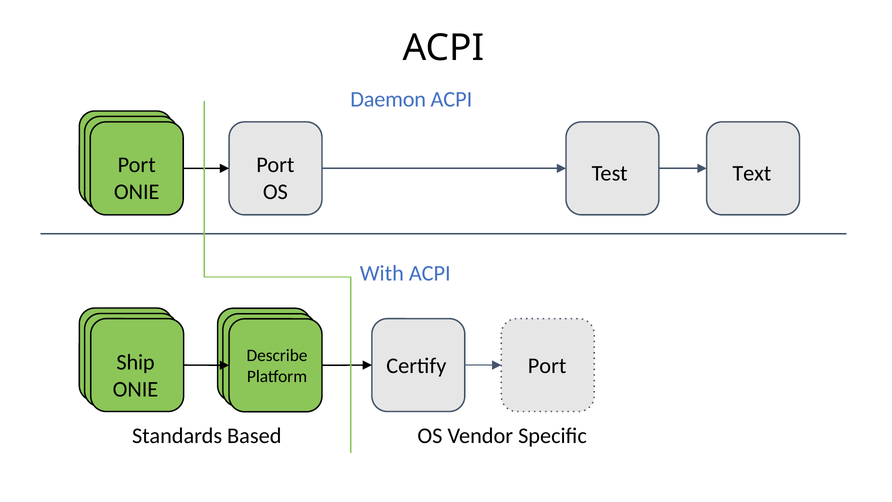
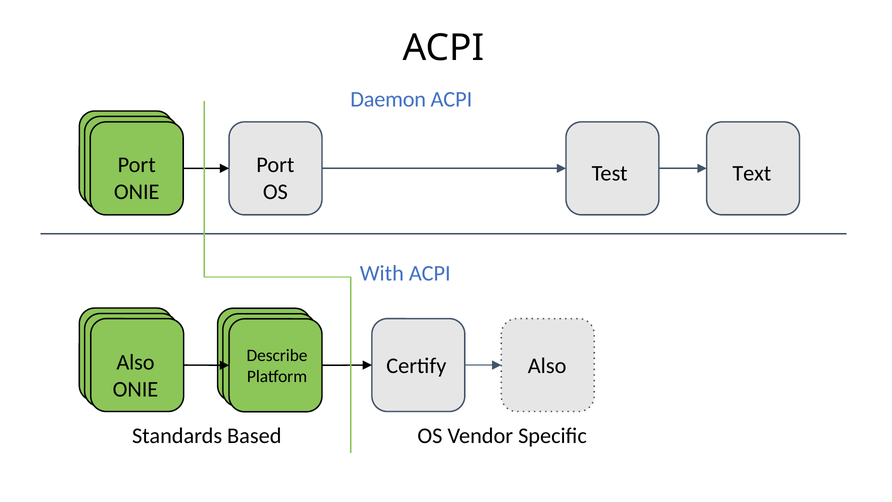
Ship: Ship -> Also (136, 362)
Certify Port: Port -> Also (547, 366)
